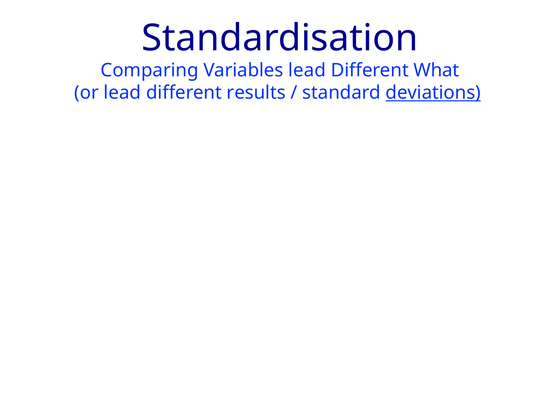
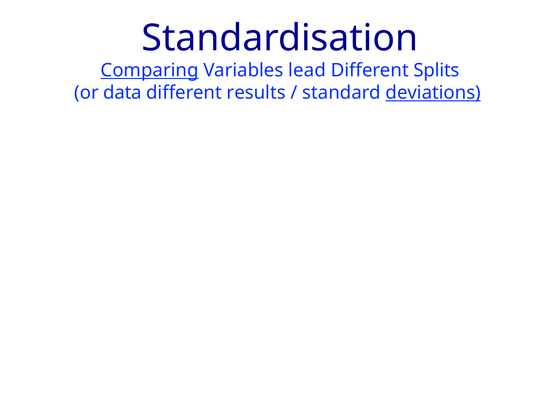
Comparing underline: none -> present (150, 70)
What: What -> Splits (437, 70)
or lead: lead -> data (122, 93)
